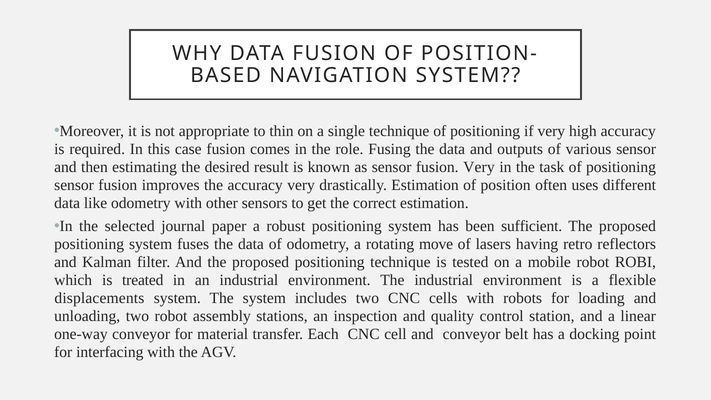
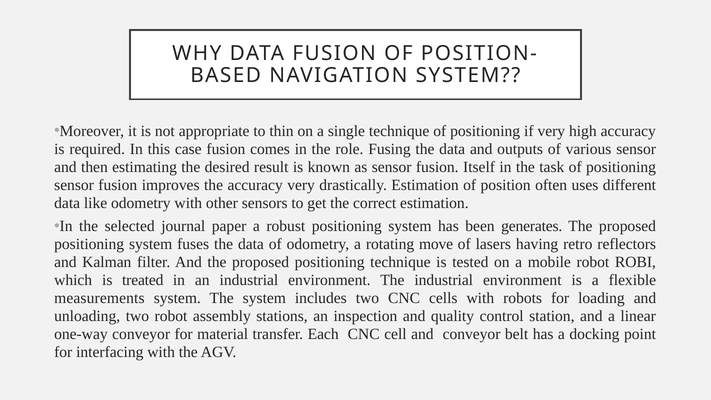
fusion Very: Very -> Itself (479, 167)
sufficient: sufficient -> generates (532, 226)
displacements: displacements -> measurements (99, 298)
